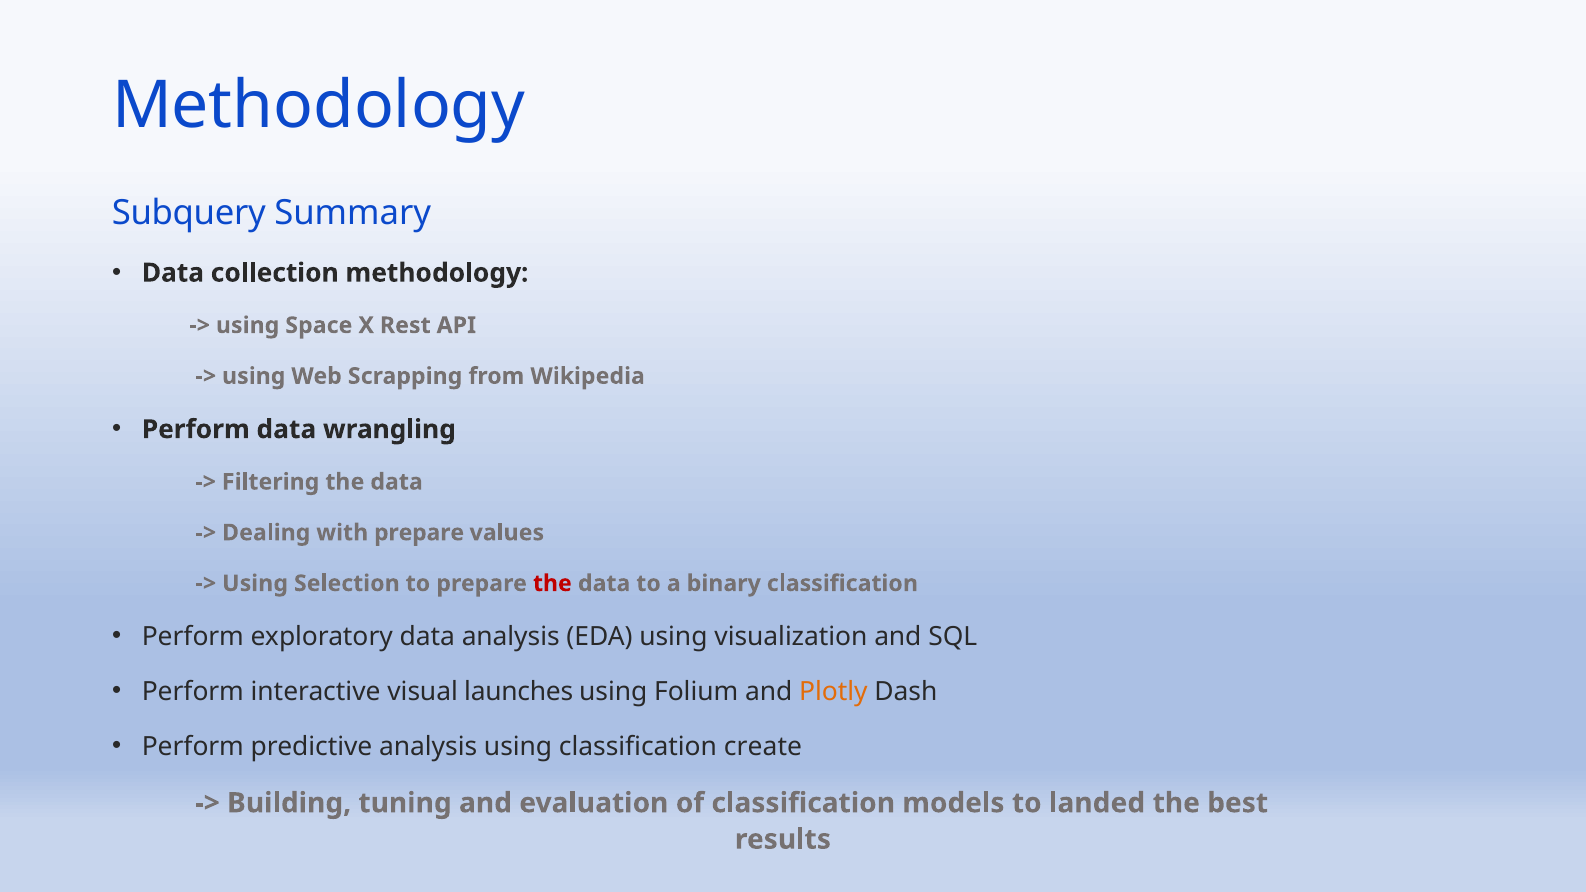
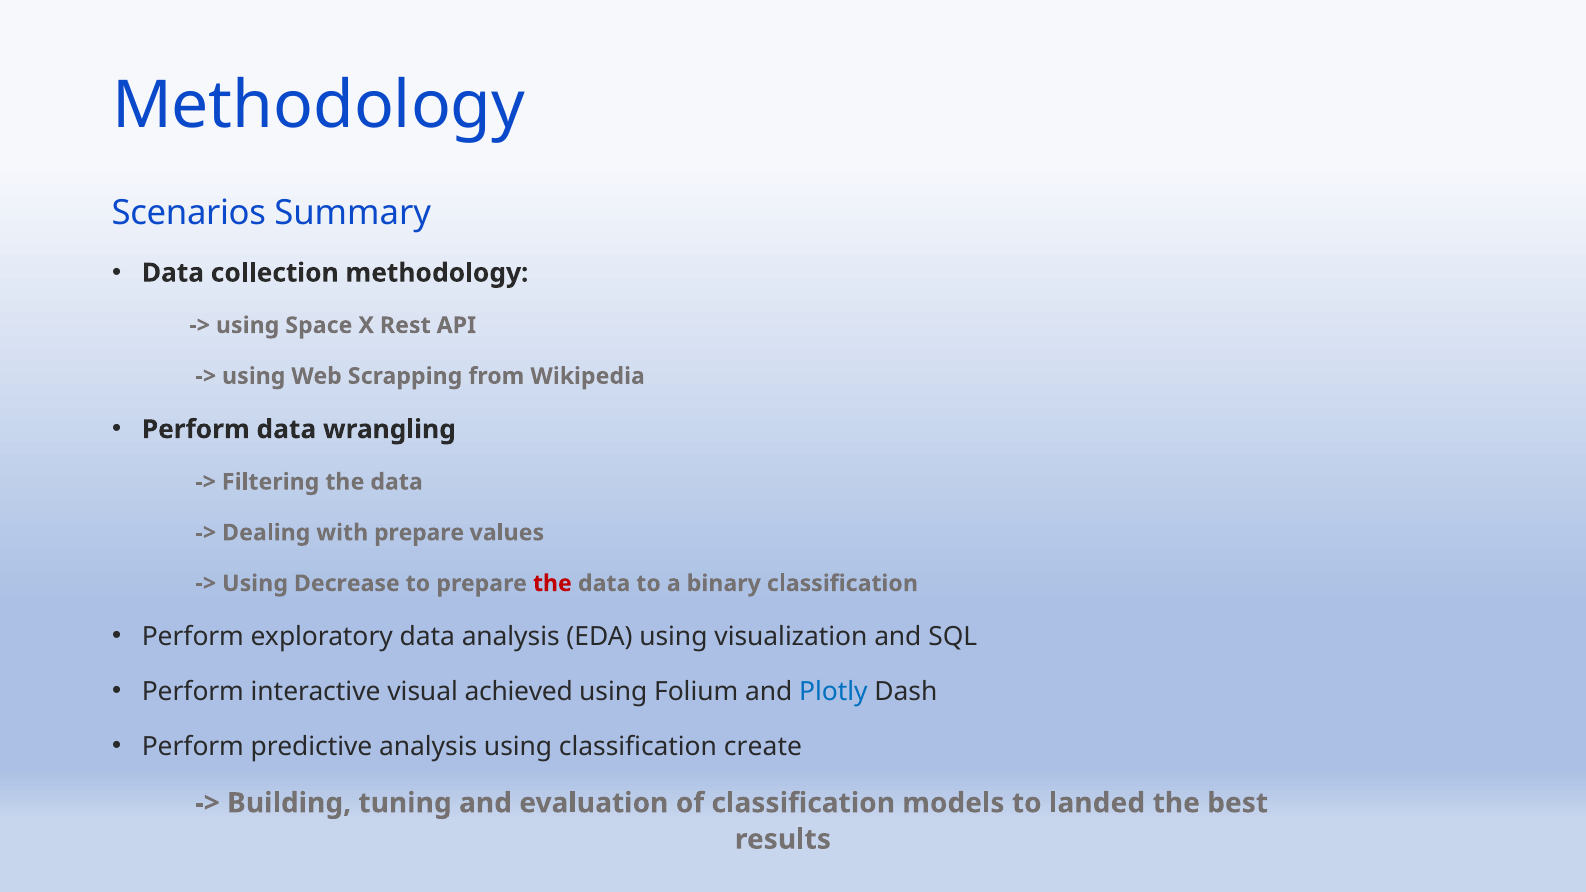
Subquery: Subquery -> Scenarios (189, 214)
Selection: Selection -> Decrease (347, 584)
launches: launches -> achieved (519, 692)
Plotly colour: orange -> blue (833, 692)
